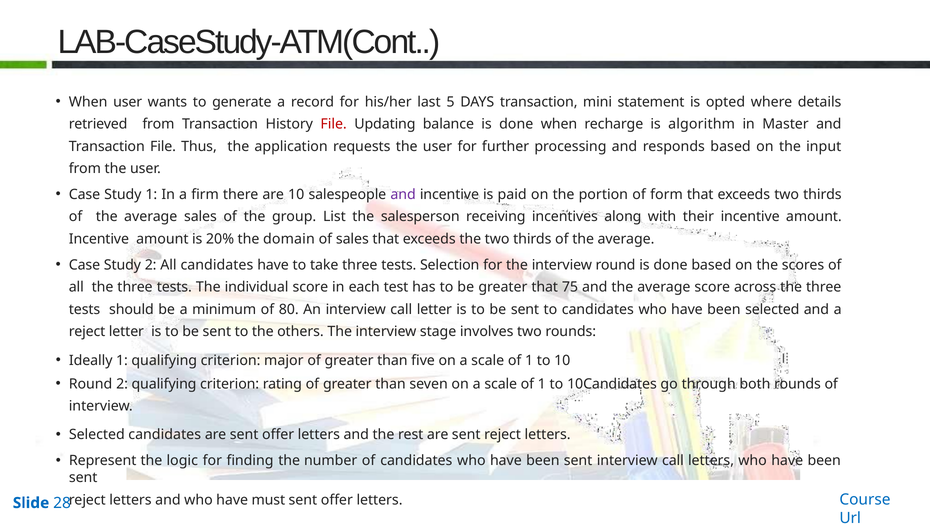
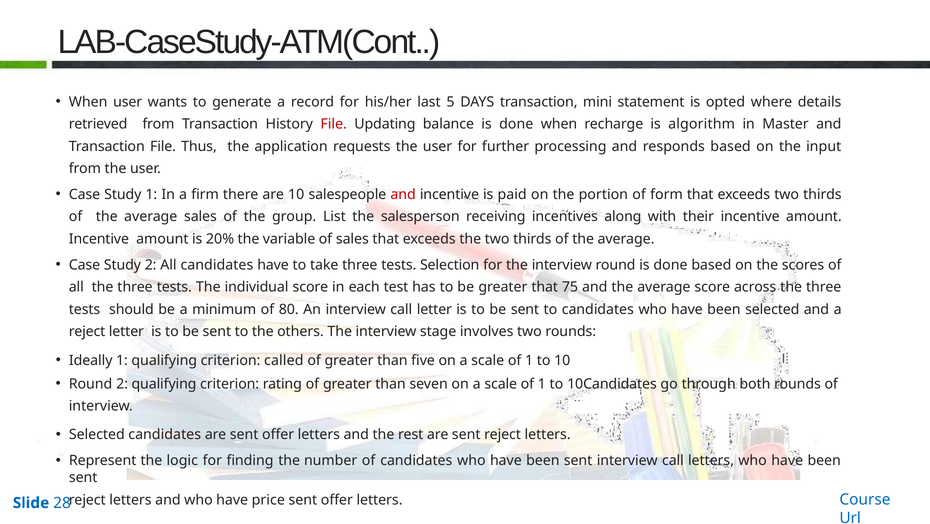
and colour: purple -> red (403, 194)
domain: domain -> variable (289, 239)
major: major -> called (284, 360)
must: must -> price (268, 500)
